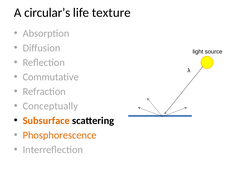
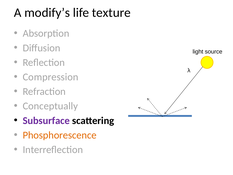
circular’s: circular’s -> modify’s (47, 13)
Commutative: Commutative -> Compression (51, 77)
Subsurface colour: orange -> purple (46, 120)
